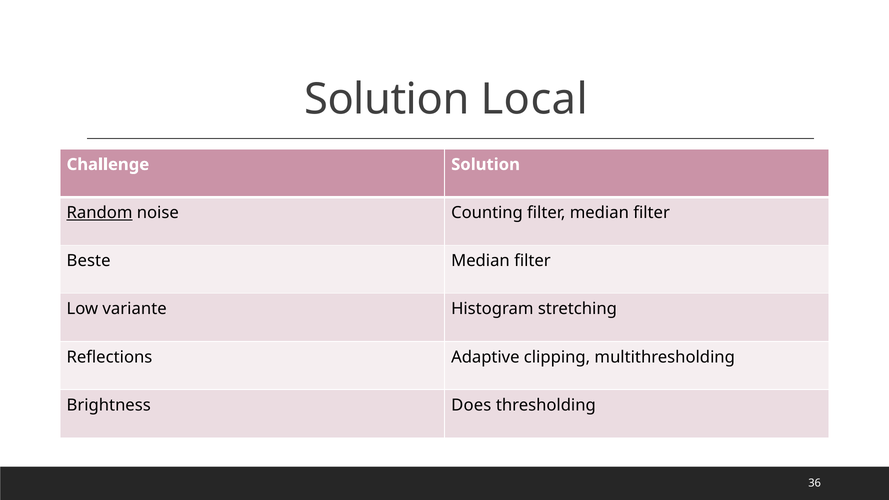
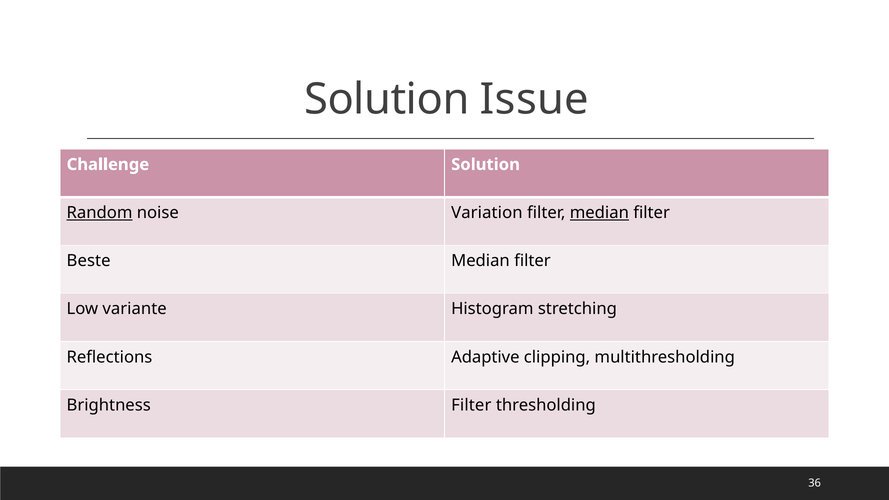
Local: Local -> Issue (534, 100)
Counting: Counting -> Variation (487, 213)
median underline: none -> present (599, 213)
Brightness Does: Does -> Filter (471, 405)
